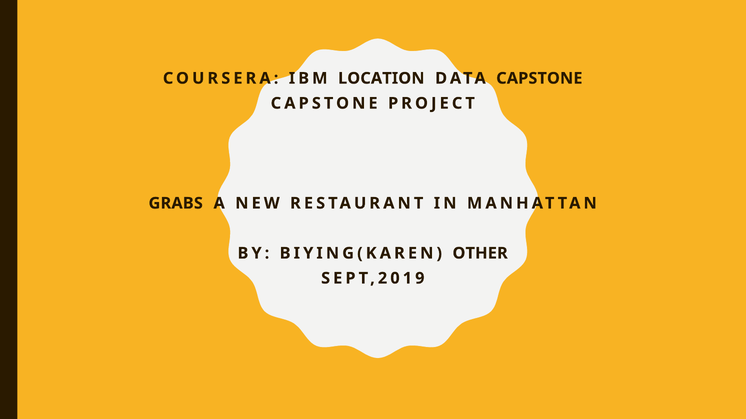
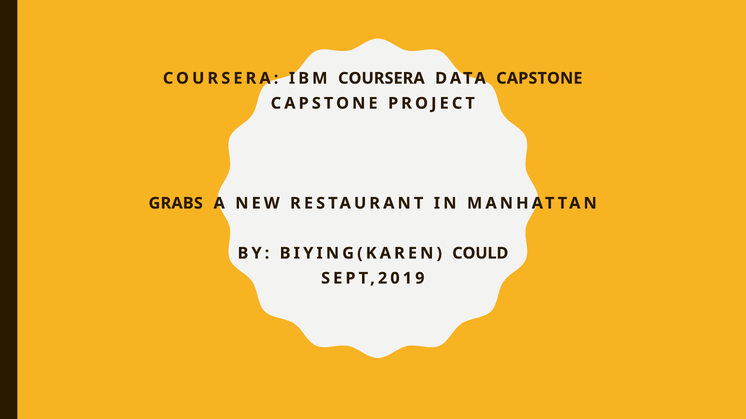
IBM LOCATION: LOCATION -> COURSERA (381, 78)
OTHER: OTHER -> COULD (480, 254)
